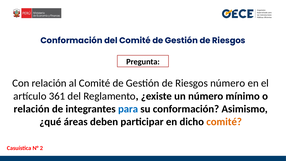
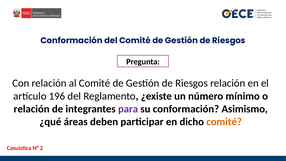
Riesgos número: número -> relación (228, 83)
361: 361 -> 196 (57, 96)
para colour: blue -> purple (128, 109)
